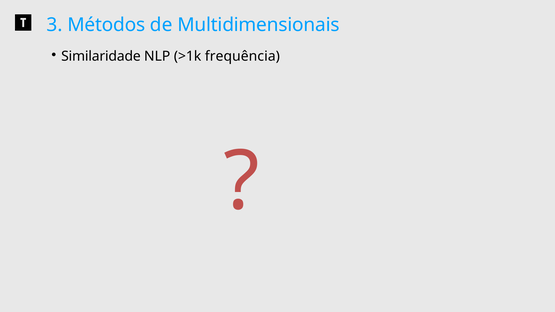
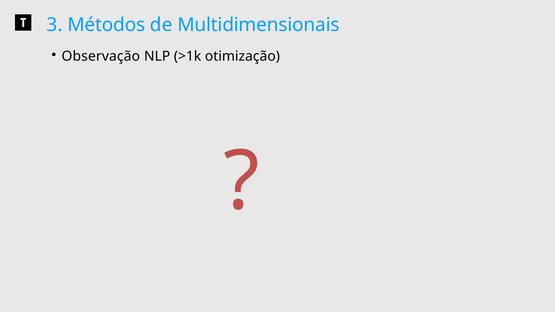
Similaridade: Similaridade -> Observação (101, 56)
frequência: frequência -> otimização (242, 56)
